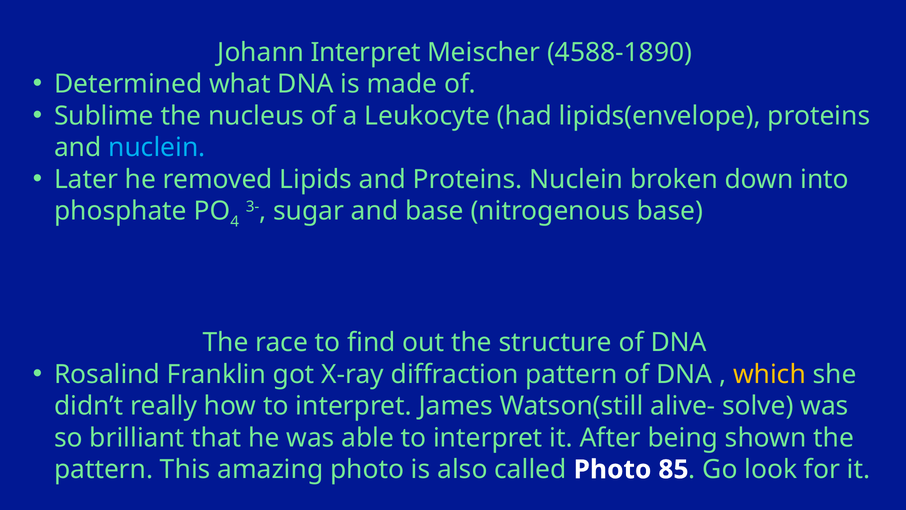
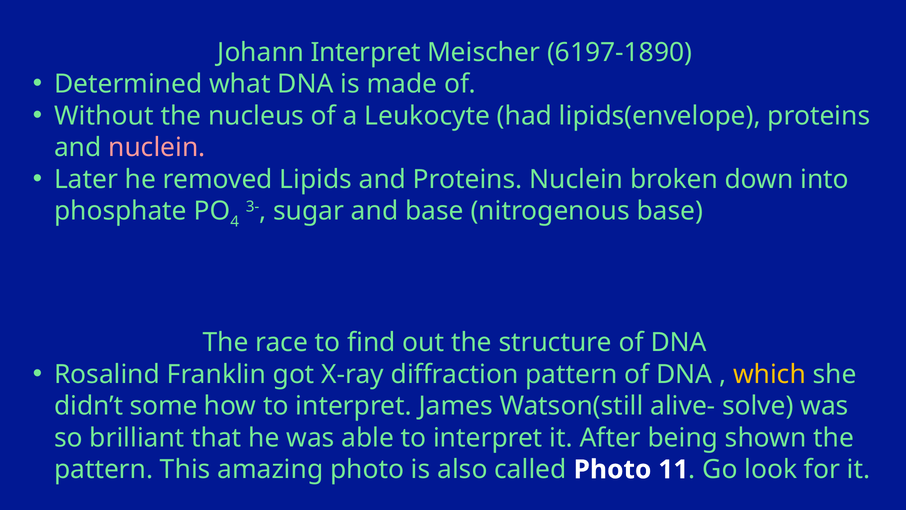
4588-1890: 4588-1890 -> 6197-1890 (620, 52)
Sublime: Sublime -> Without (104, 116)
nuclein colour: light blue -> pink (157, 148)
really: really -> some (164, 406)
85: 85 -> 11 (673, 469)
